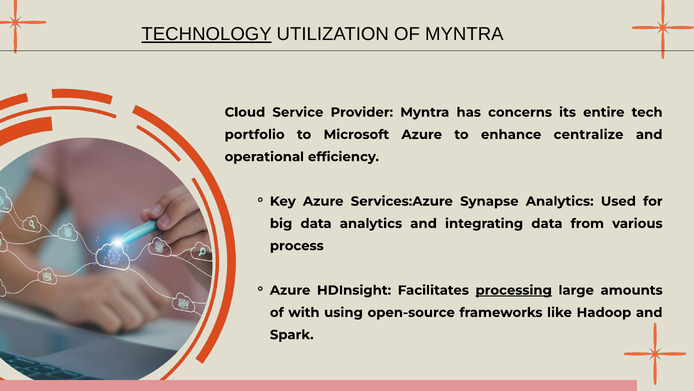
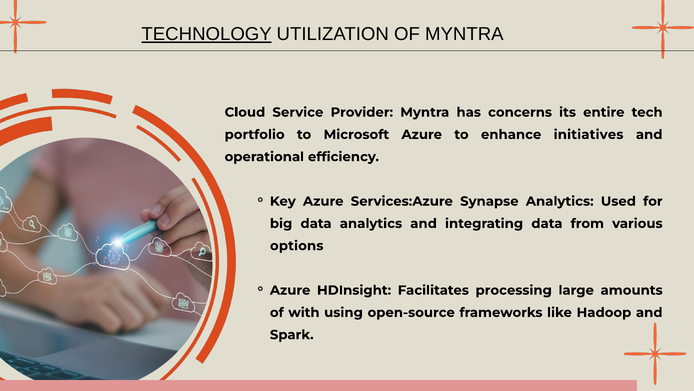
centralize: centralize -> initiatives (589, 134)
process: process -> options (297, 245)
processing underline: present -> none (514, 290)
